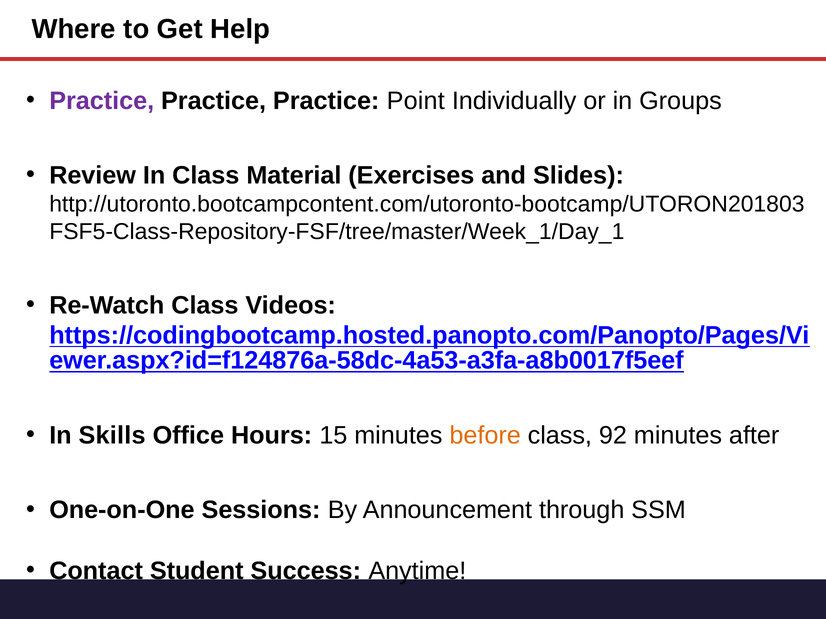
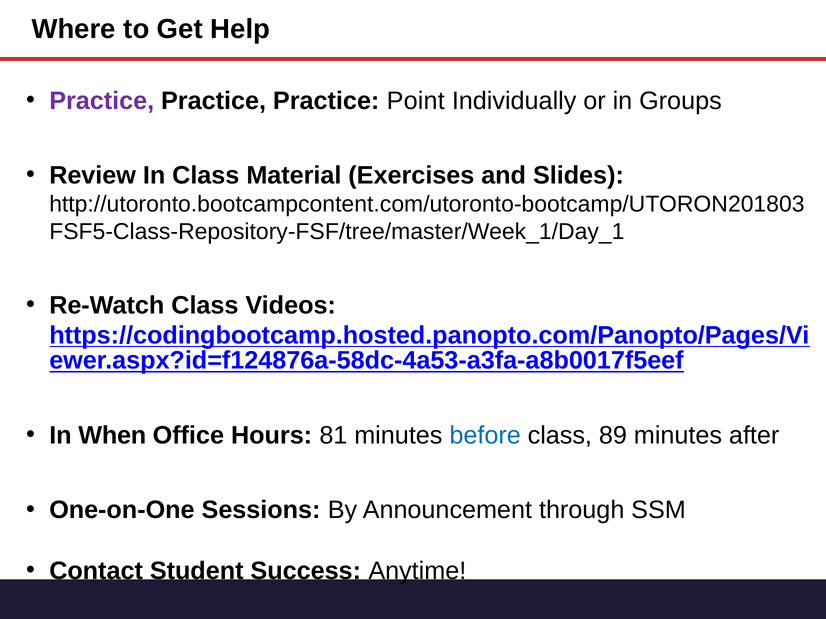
Skills: Skills -> When (112, 436)
15: 15 -> 81 (333, 436)
before colour: orange -> blue (485, 436)
92: 92 -> 89 (613, 436)
